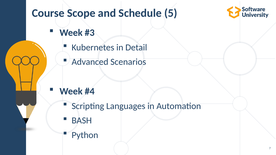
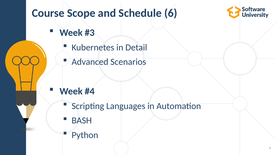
5: 5 -> 6 (171, 13)
